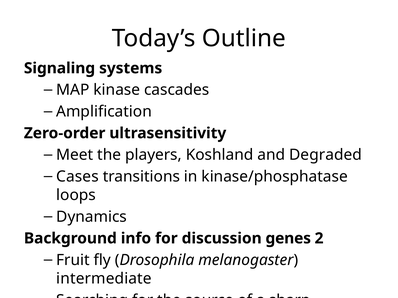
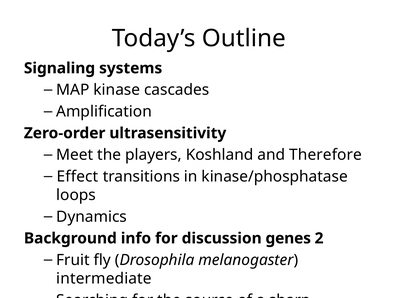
Degraded: Degraded -> Therefore (326, 155)
Cases: Cases -> Effect (77, 177)
